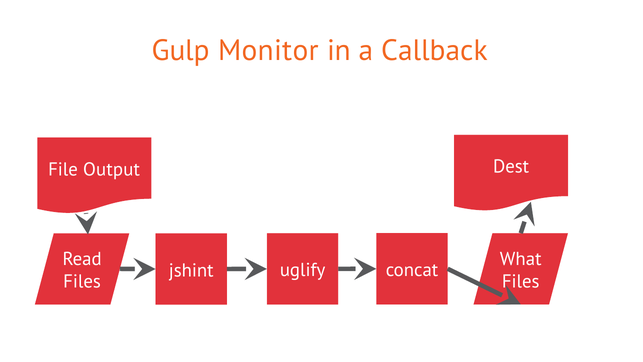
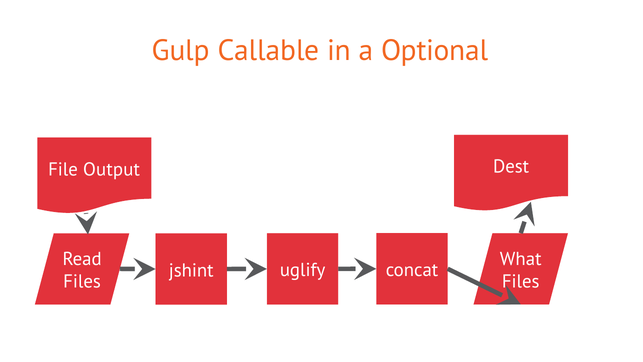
Monitor: Monitor -> Callable (269, 51)
Callback: Callback -> Optional (435, 51)
